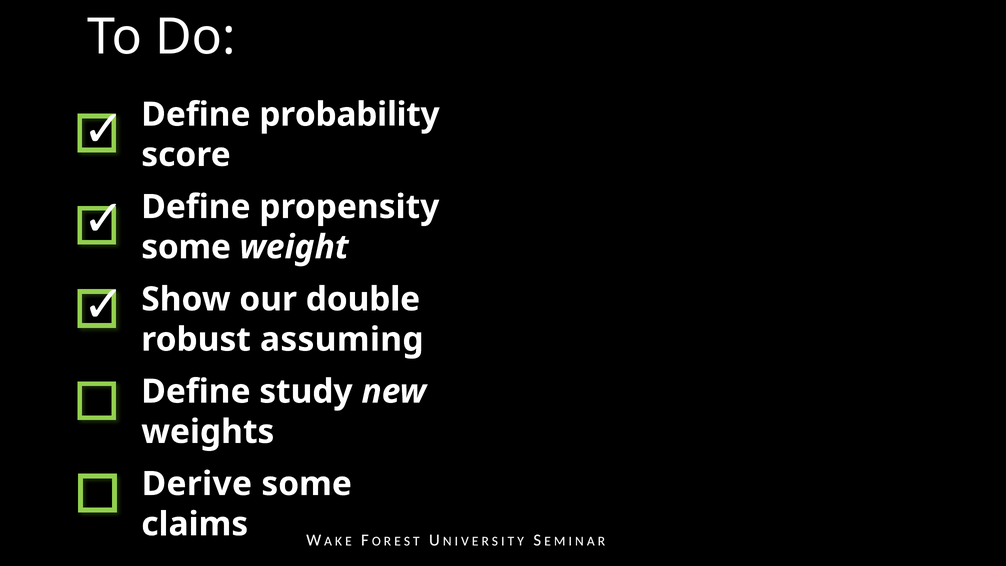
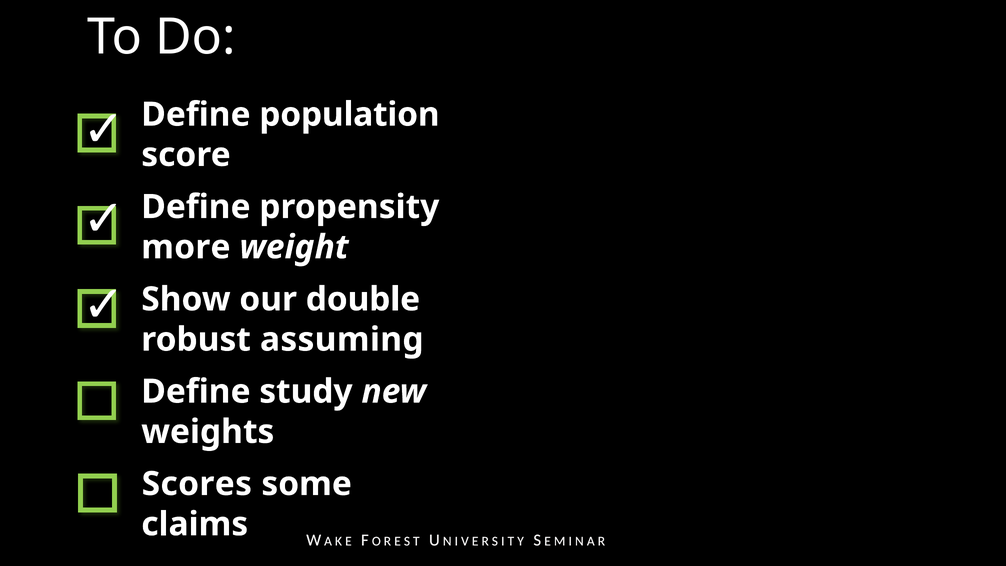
probability: probability -> population (349, 115)
some: some -> more (186, 247)
Derive: Derive -> Scores (197, 484)
